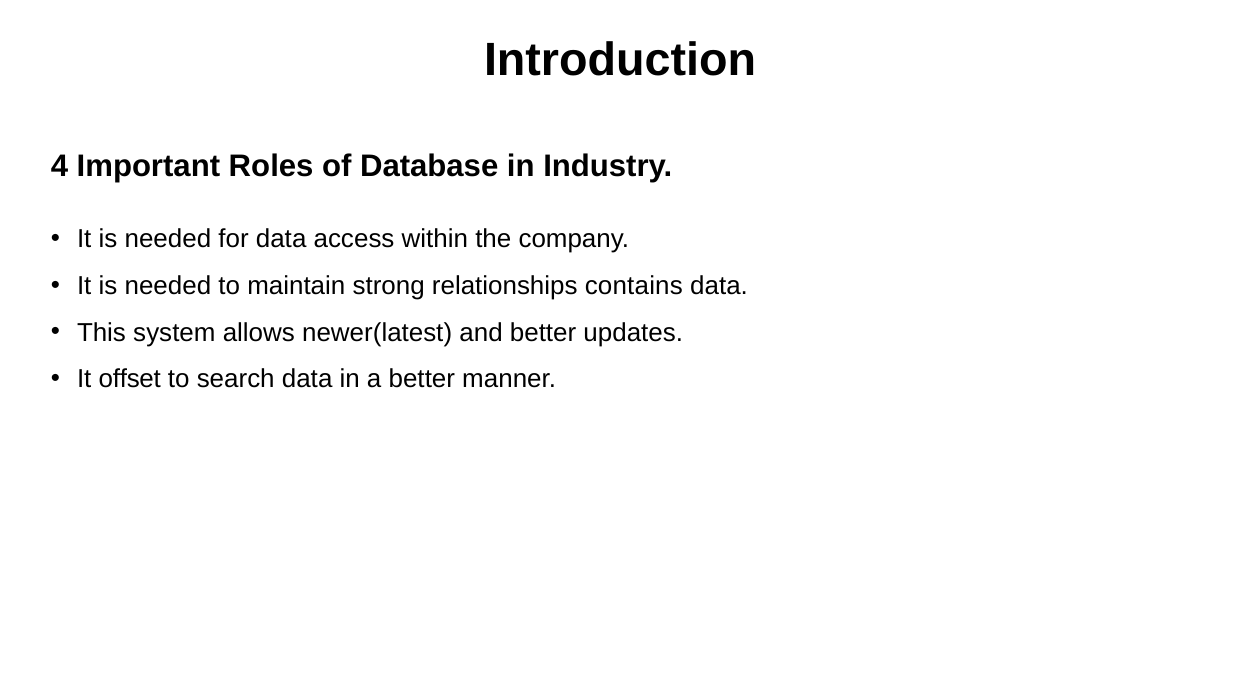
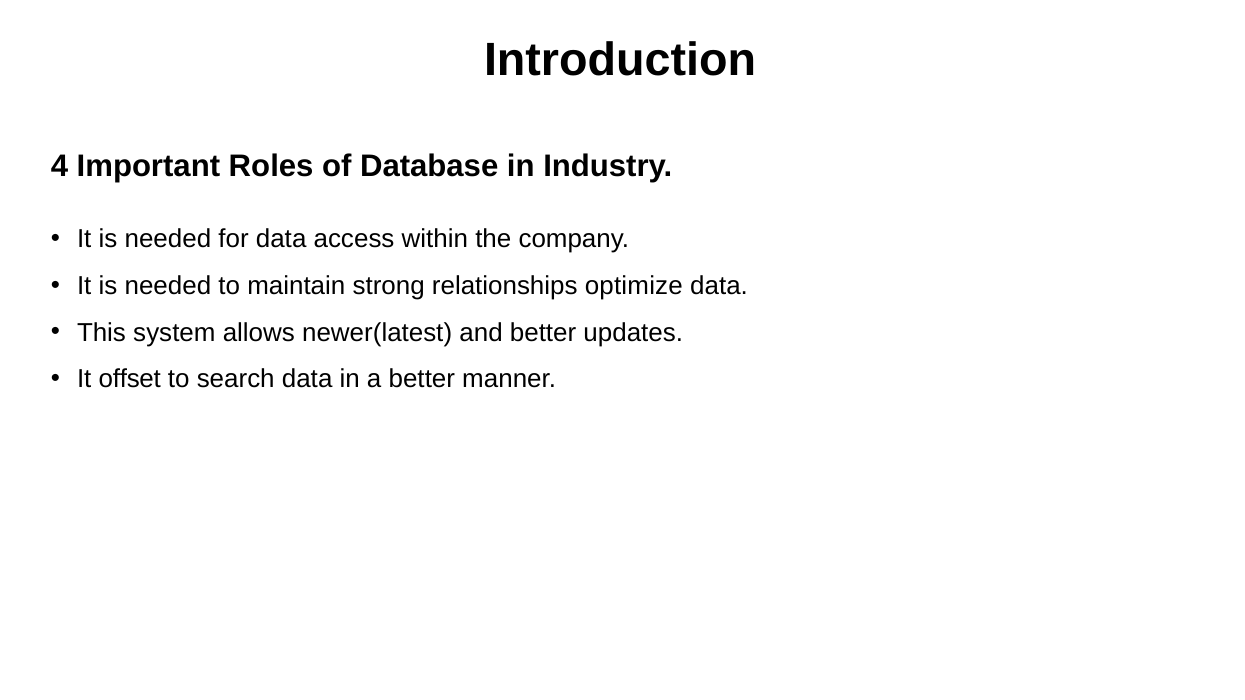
contains: contains -> optimize (634, 286)
